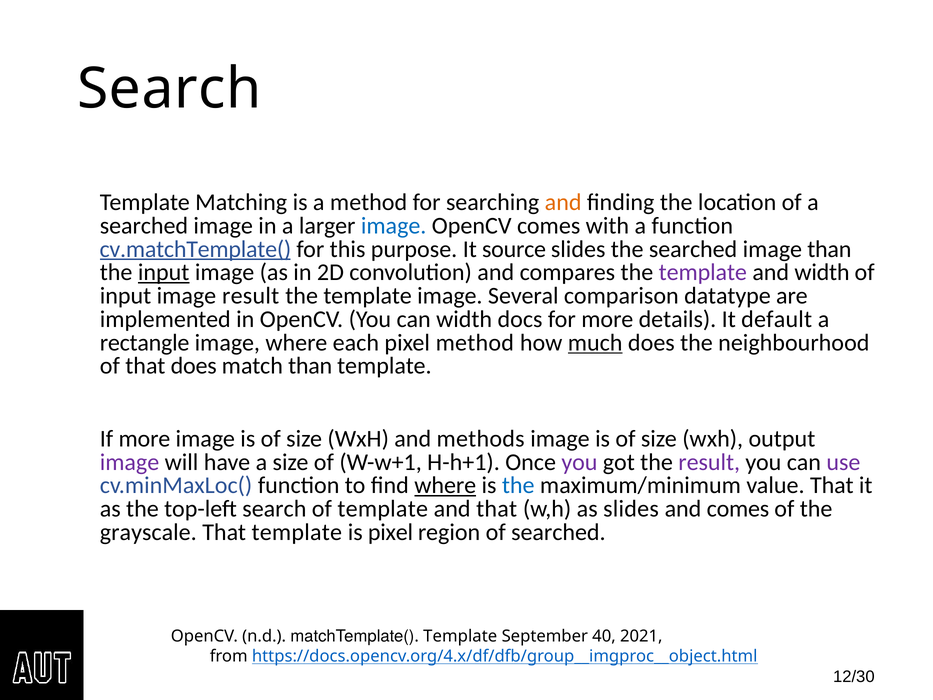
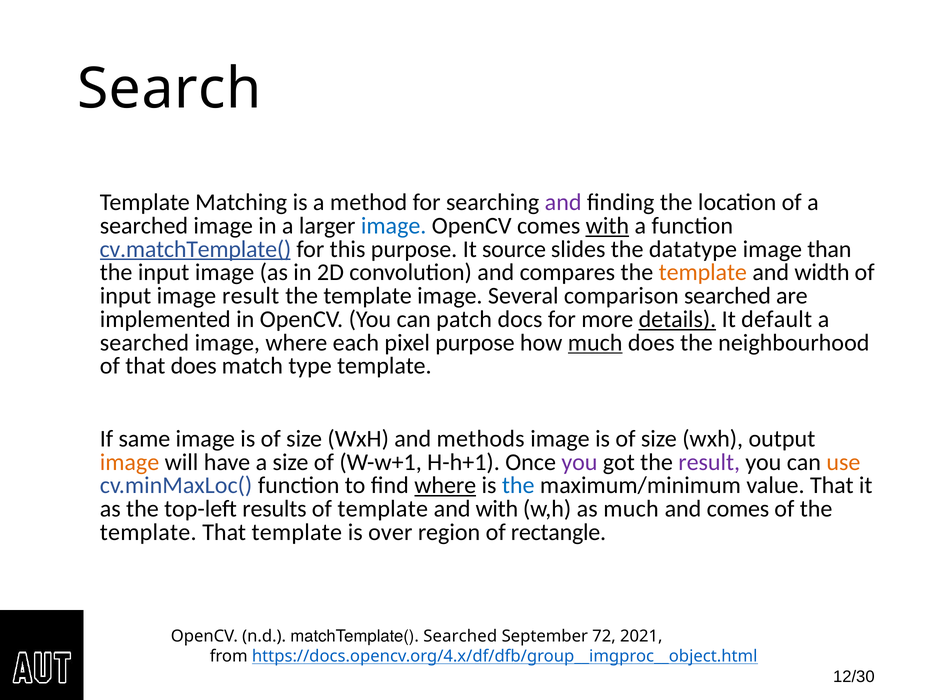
and colour: orange -> purple (563, 202)
with underline: none -> present (607, 226)
the searched: searched -> datatype (693, 249)
input underline: present -> none (164, 272)
template colour: purple -> orange (703, 272)
comparison datatype: datatype -> searched (728, 296)
can width: width -> patch (464, 319)
details underline: none -> present (677, 319)
rectangle: rectangle -> searched (144, 343)
pixel method: method -> purpose (475, 343)
match than: than -> type (310, 366)
If more: more -> same (144, 439)
image colour: purple -> orange (130, 462)
use colour: purple -> orange (843, 462)
top-left search: search -> results (274, 509)
and that: that -> with (497, 509)
as slides: slides -> much (631, 509)
grayscale: grayscale -> template (148, 532)
is pixel: pixel -> over (390, 532)
of searched: searched -> rectangle (558, 532)
matchTemplate( Template: Template -> Searched (460, 636)
40: 40 -> 72 (604, 636)
